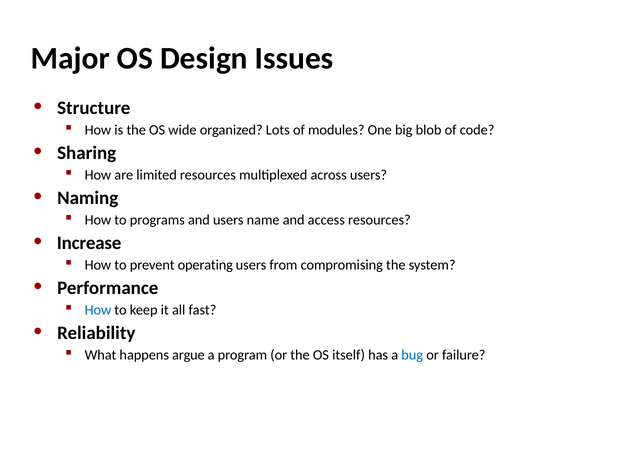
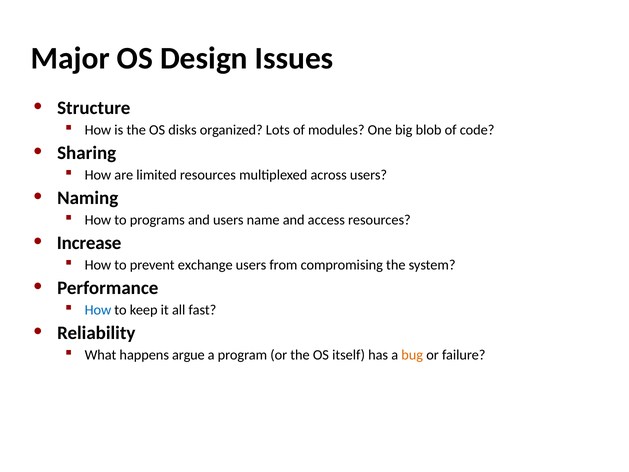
wide: wide -> disks (182, 130)
operating: operating -> exchange (205, 265)
bug colour: blue -> orange (412, 355)
